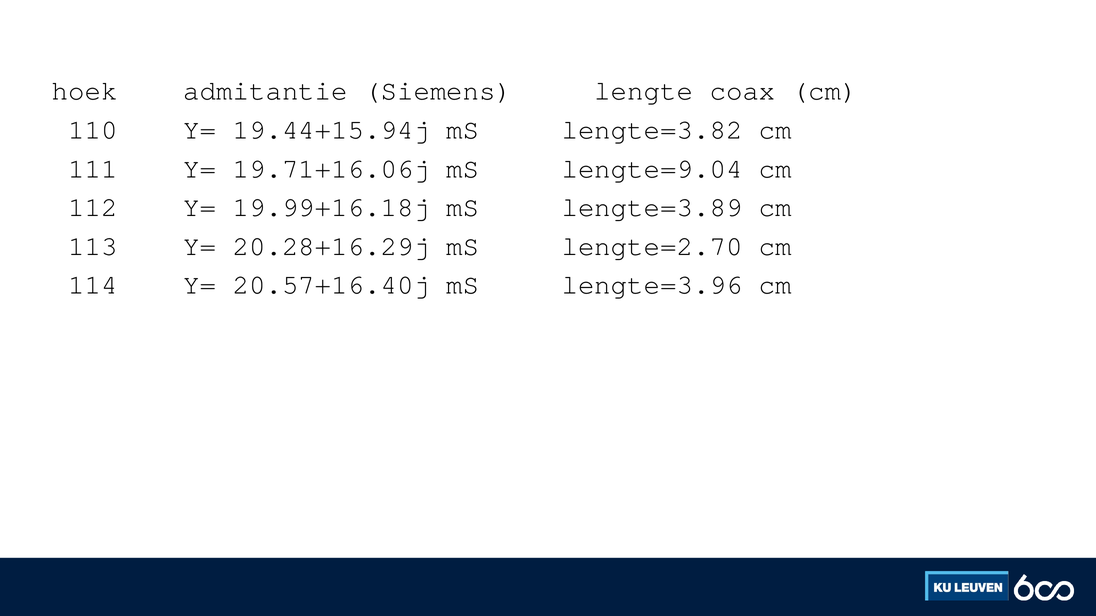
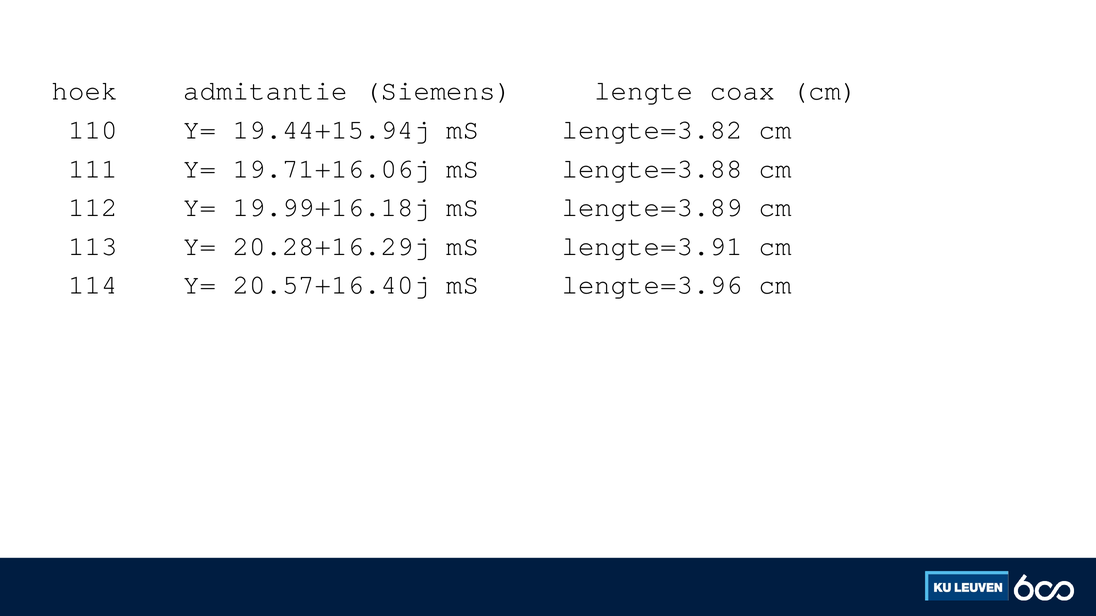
lengte=9.04: lengte=9.04 -> lengte=3.88 (652, 169)
lengte=2.70: lengte=2.70 -> lengte=3.91 (652, 246)
